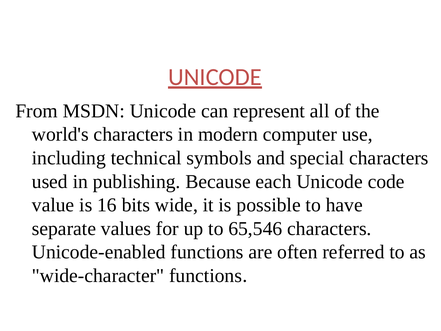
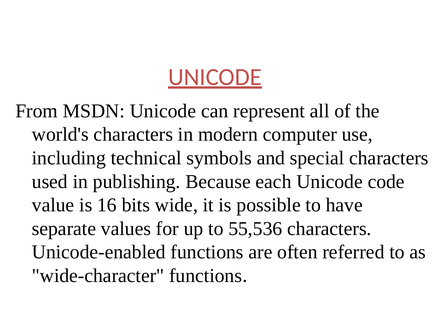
65,546: 65,546 -> 55,536 (255, 228)
